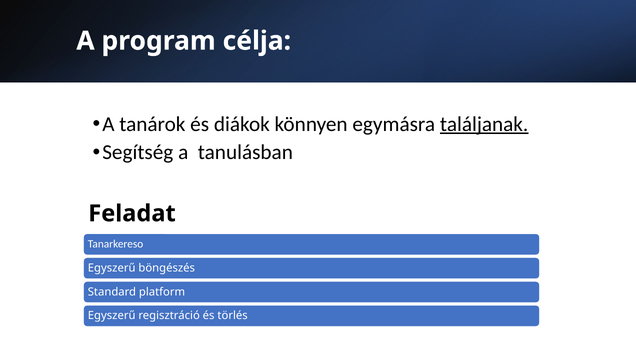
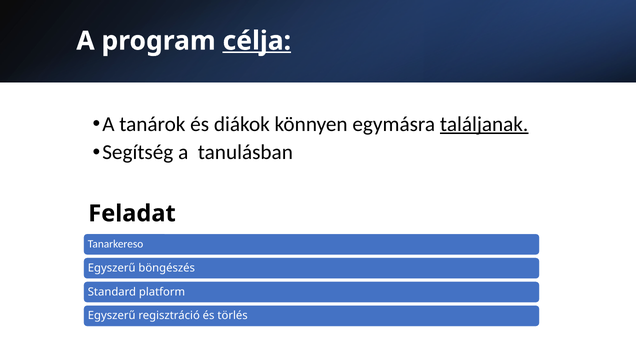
célja underline: none -> present (257, 41)
